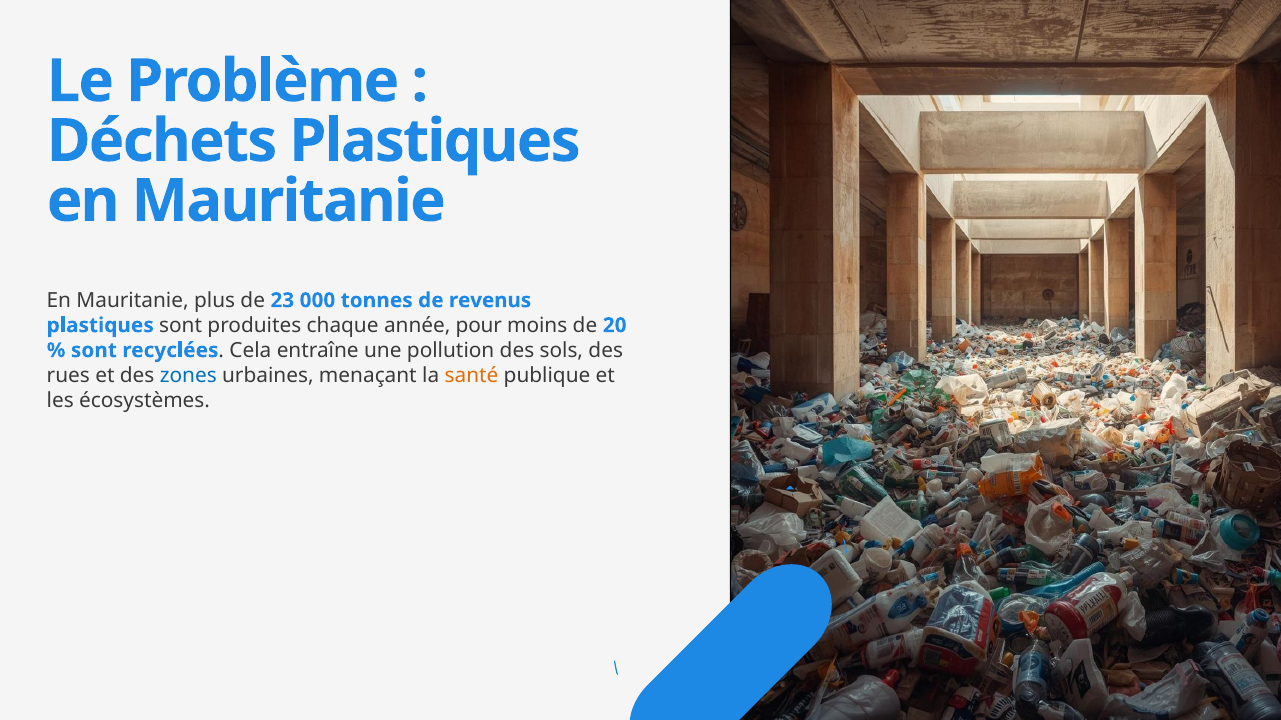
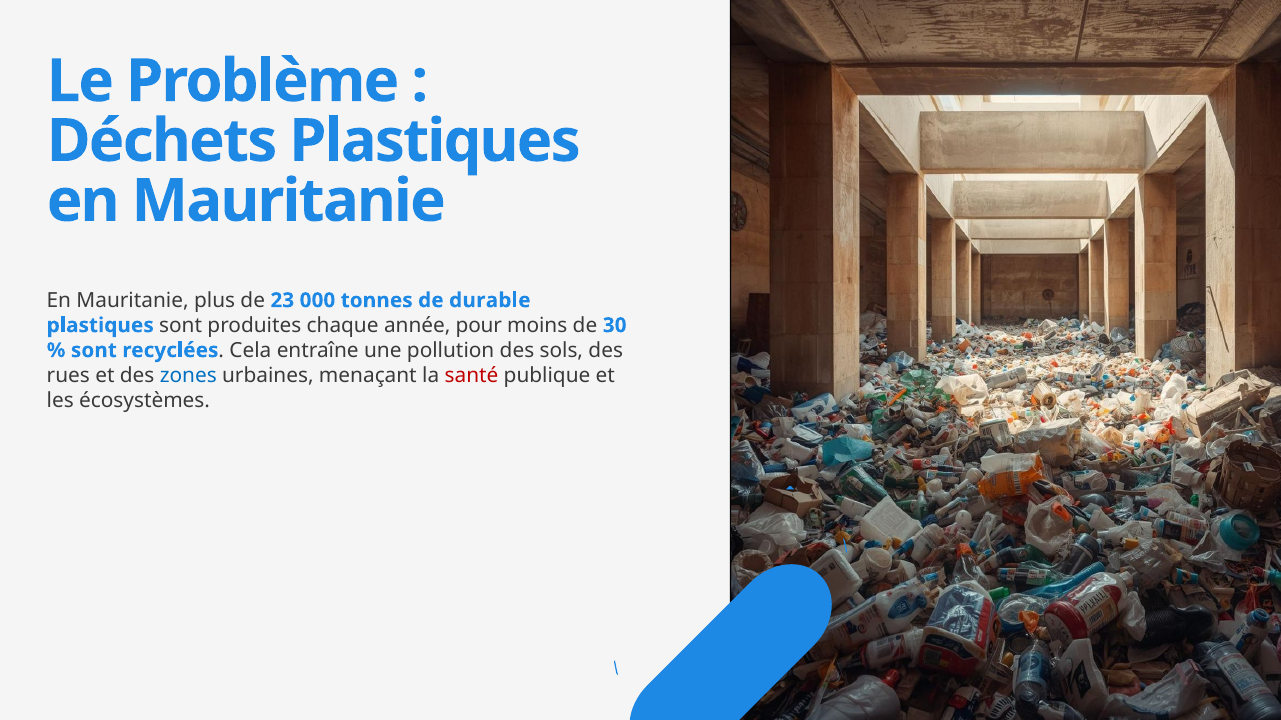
revenus: revenus -> durable (490, 301)
20: 20 -> 30 (615, 326)
santé colour: orange -> red (471, 376)
